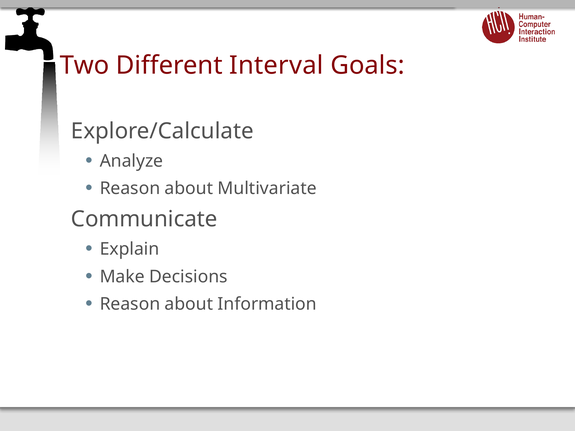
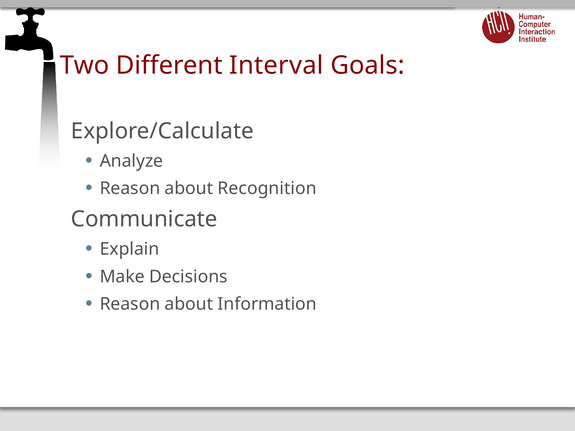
Multivariate: Multivariate -> Recognition (267, 189)
